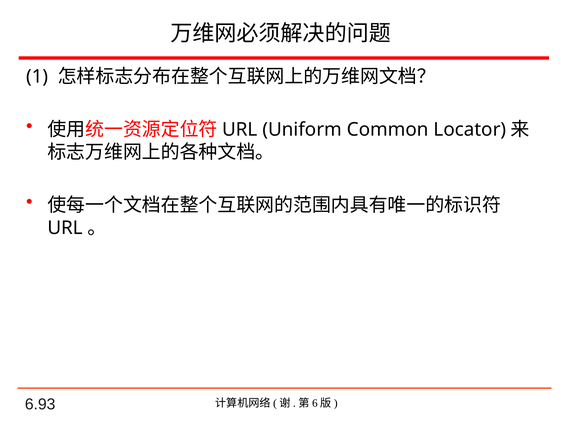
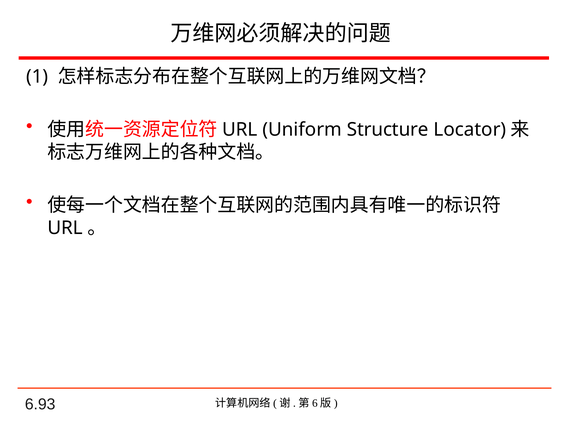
Common: Common -> Structure (388, 129)
